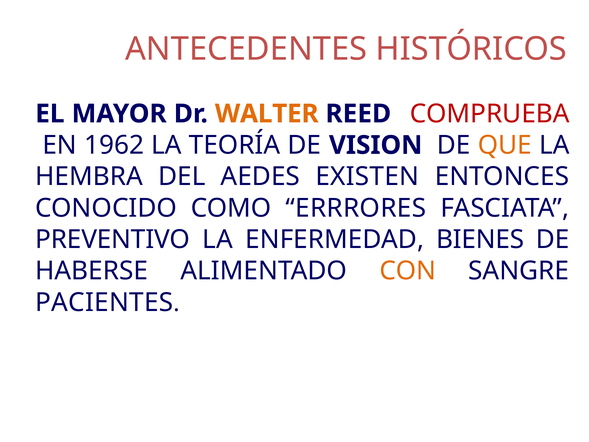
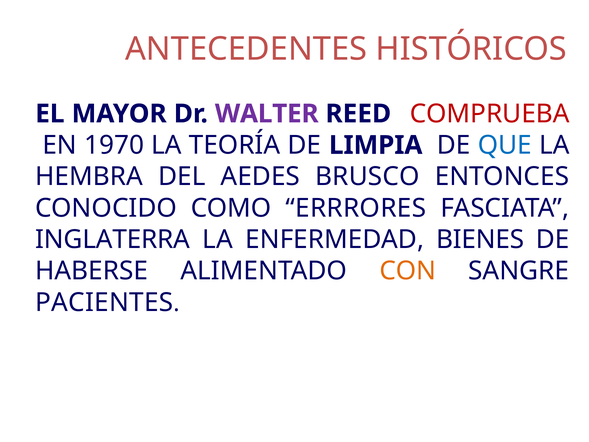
WALTER colour: orange -> purple (267, 114)
1962: 1962 -> 1970 (114, 145)
VISION: VISION -> LIMPIA (376, 145)
QUE colour: orange -> blue (505, 145)
EXISTEN: EXISTEN -> BRUSCO (367, 177)
PREVENTIVO: PREVENTIVO -> INGLATERRA (113, 239)
